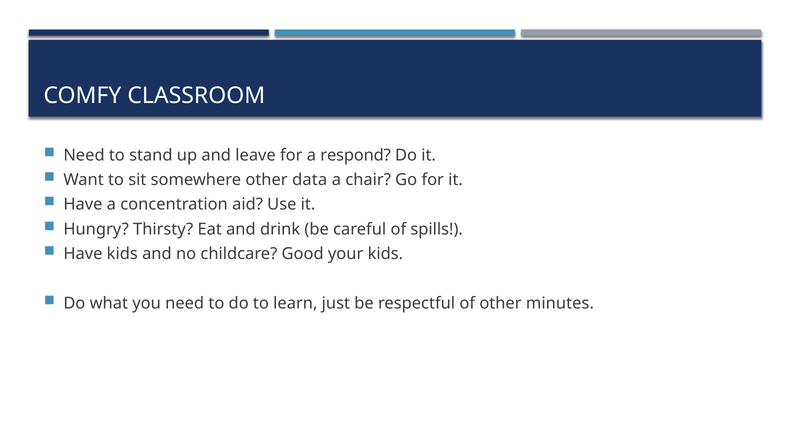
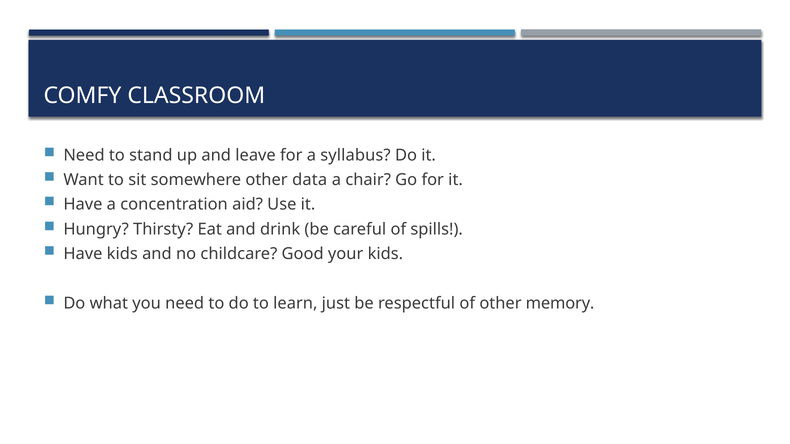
respond: respond -> syllabus (355, 155)
minutes: minutes -> memory (560, 304)
